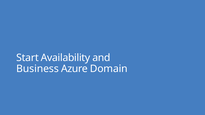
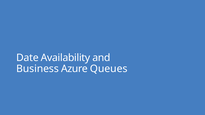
Start: Start -> Date (27, 58)
Domain: Domain -> Queues (109, 69)
